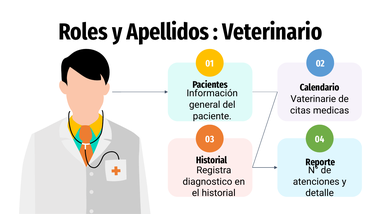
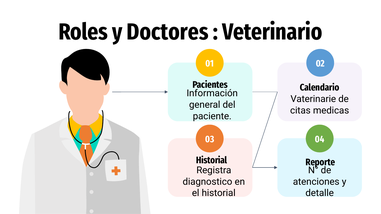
Apellidos: Apellidos -> Doctores (168, 32)
